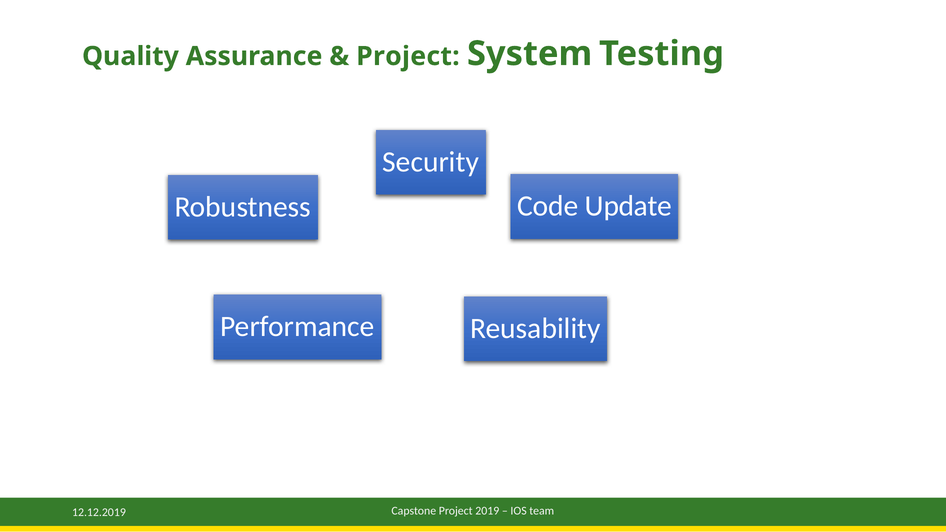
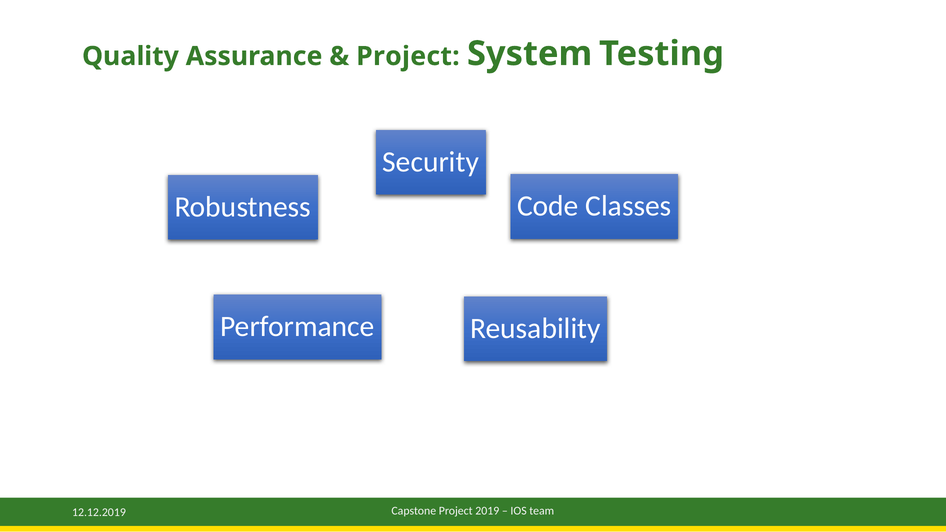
Update: Update -> Classes (628, 206)
